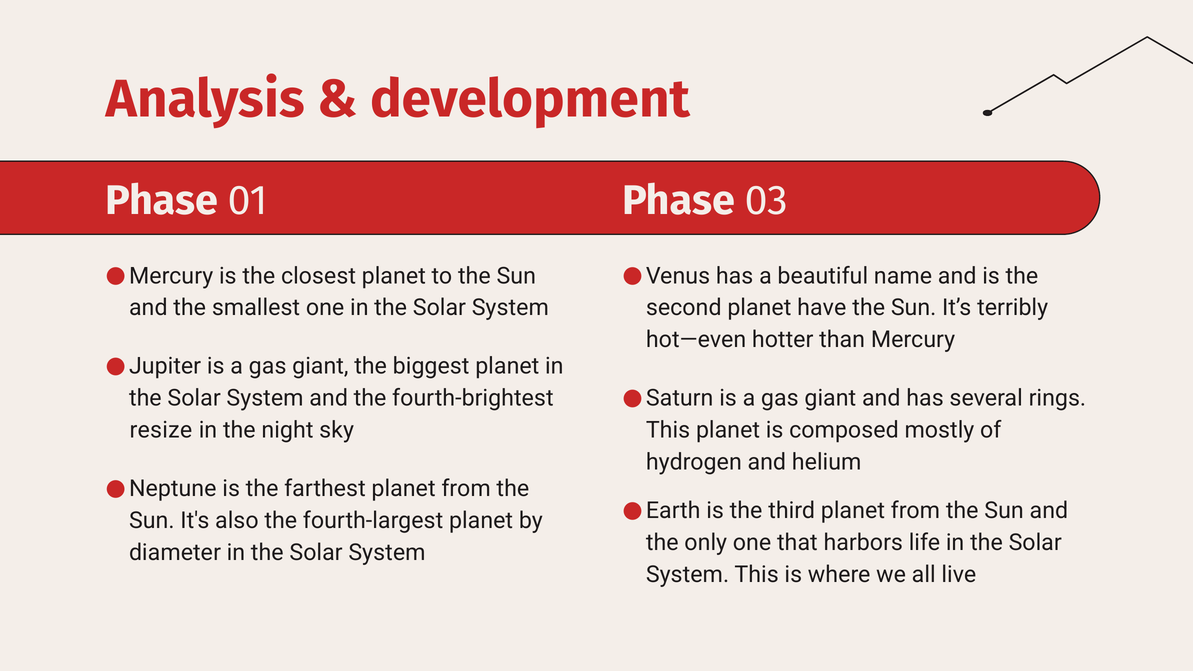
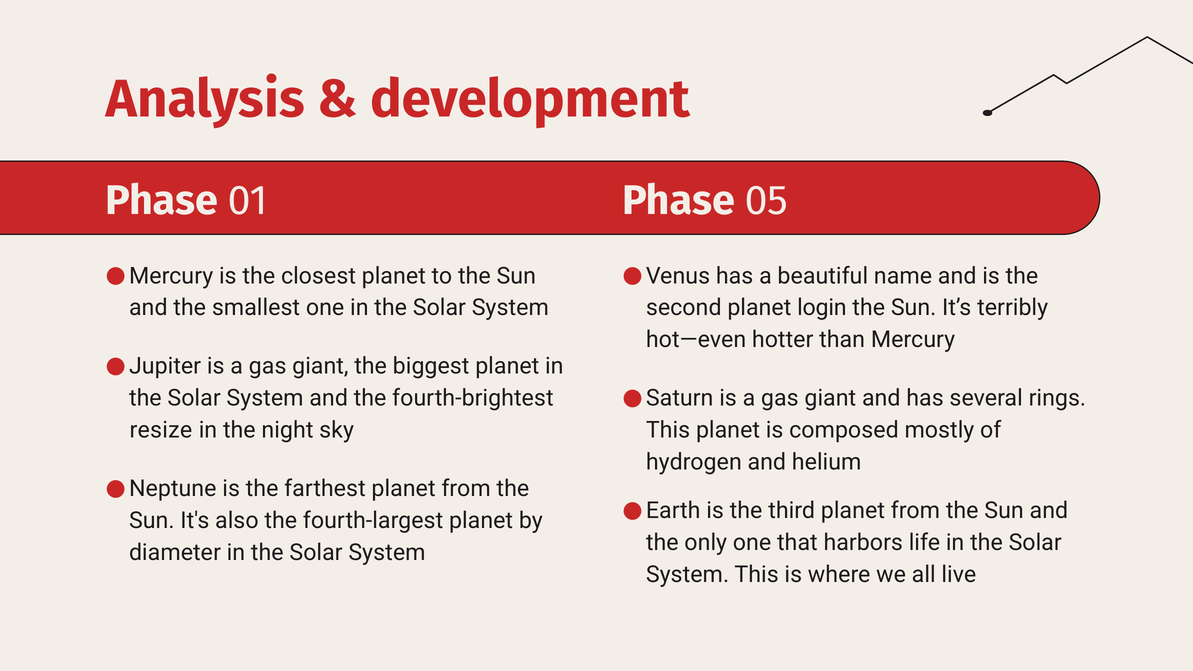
03: 03 -> 05 (766, 201)
have: have -> login (822, 308)
